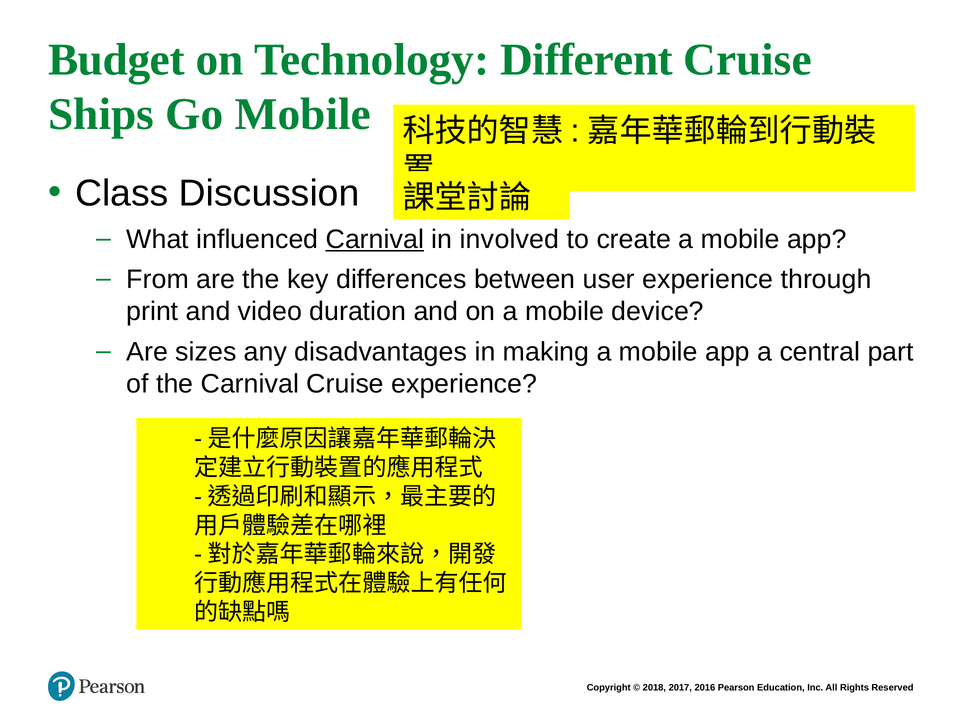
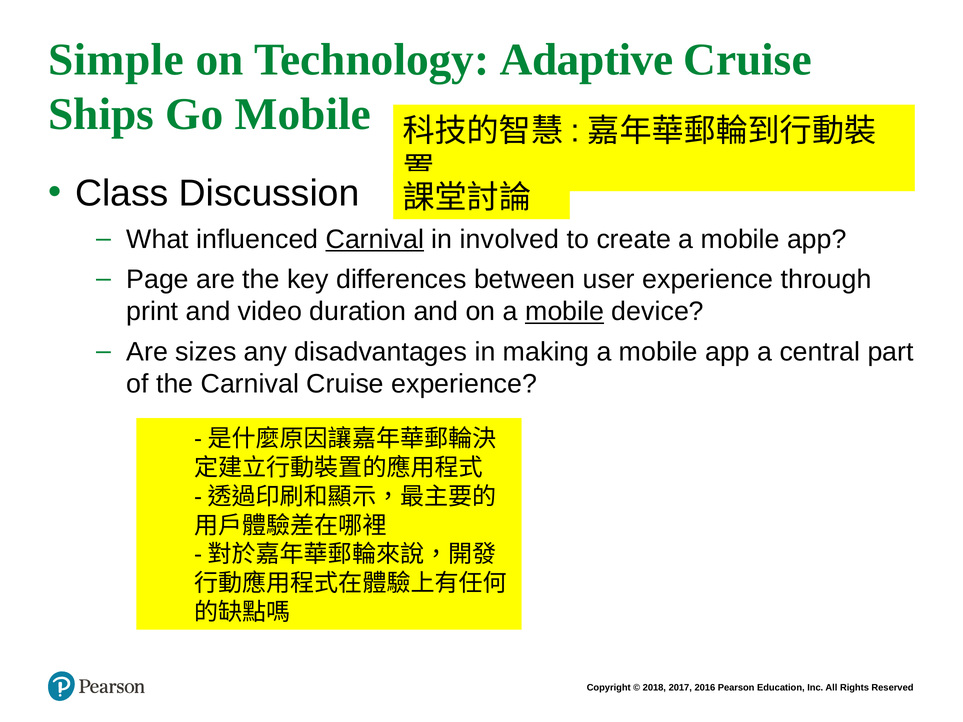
Budget: Budget -> Simple (116, 60)
Different: Different -> Adaptive (587, 60)
From: From -> Page (158, 280)
mobile underline: none -> present (565, 312)
